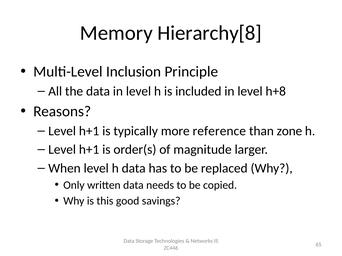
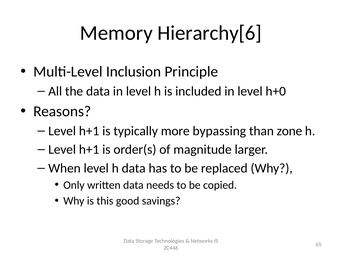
Hierarchy[8: Hierarchy[8 -> Hierarchy[6 (210, 33)
h+8: h+8 -> h+0 (276, 91)
reference: reference -> bypassing (219, 131)
